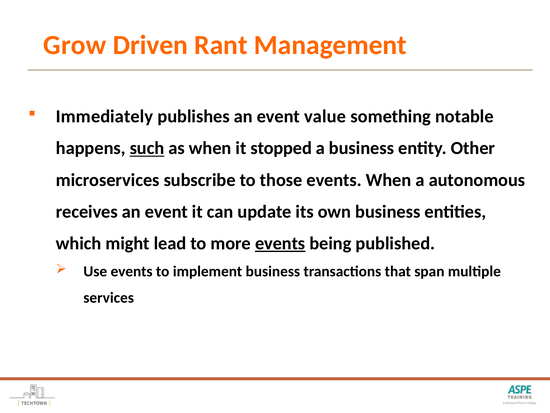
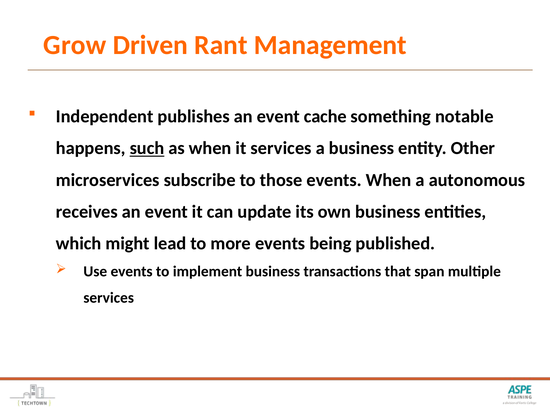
Immediately: Immediately -> Independent (105, 116)
value: value -> cache (325, 116)
it stopped: stopped -> services (281, 148)
events underline: present -> none (280, 243)
